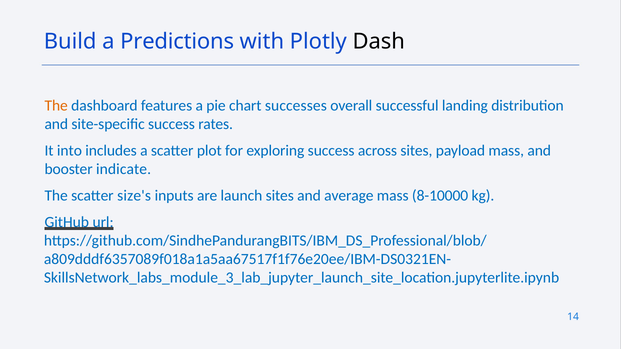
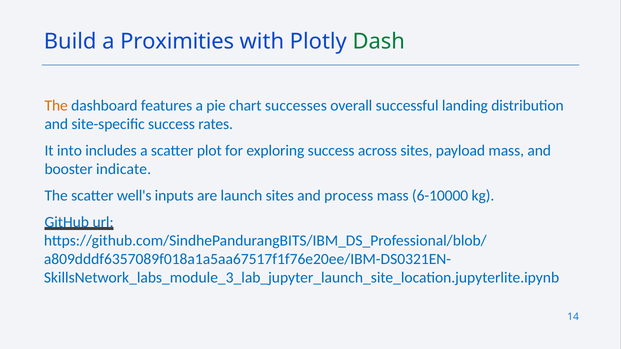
Predictions: Predictions -> Proximities (177, 41)
Dash colour: black -> green (379, 41)
size's: size's -> well's (134, 196)
average: average -> process (349, 196)
8-10000: 8-10000 -> 6-10000 (440, 196)
